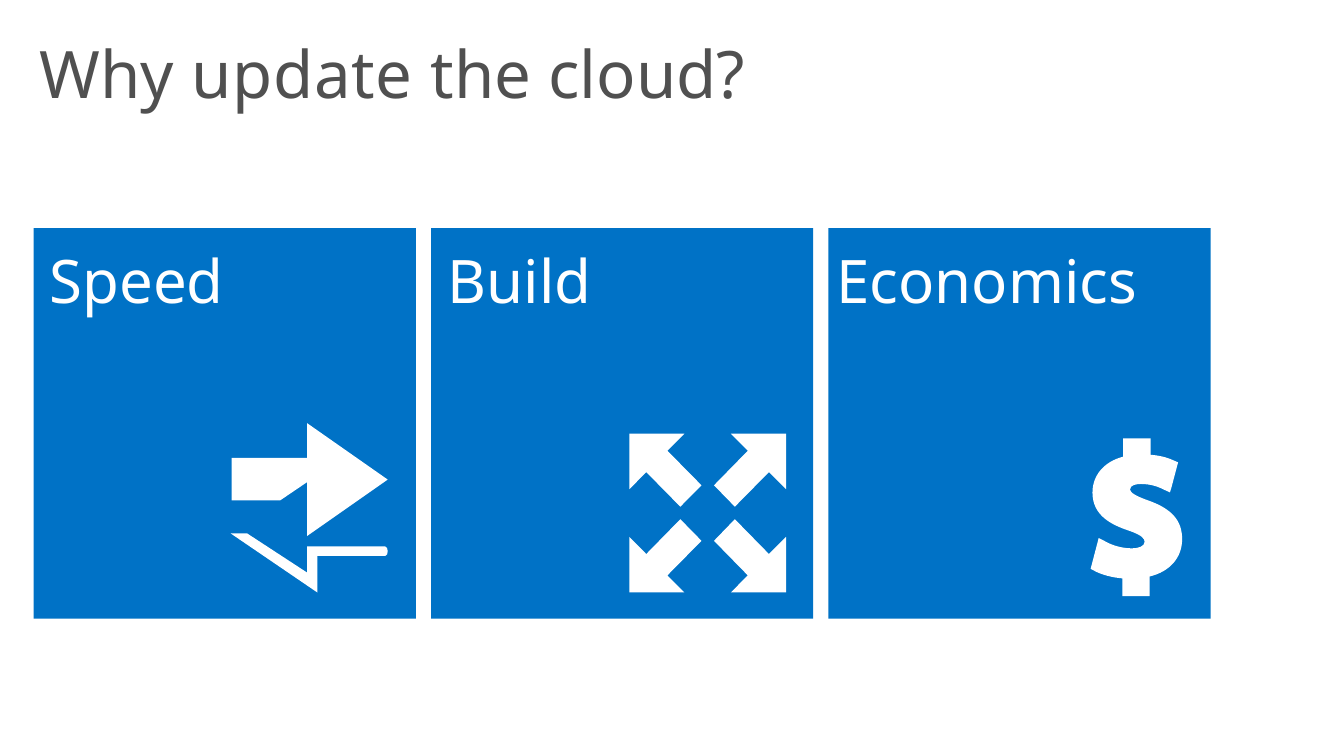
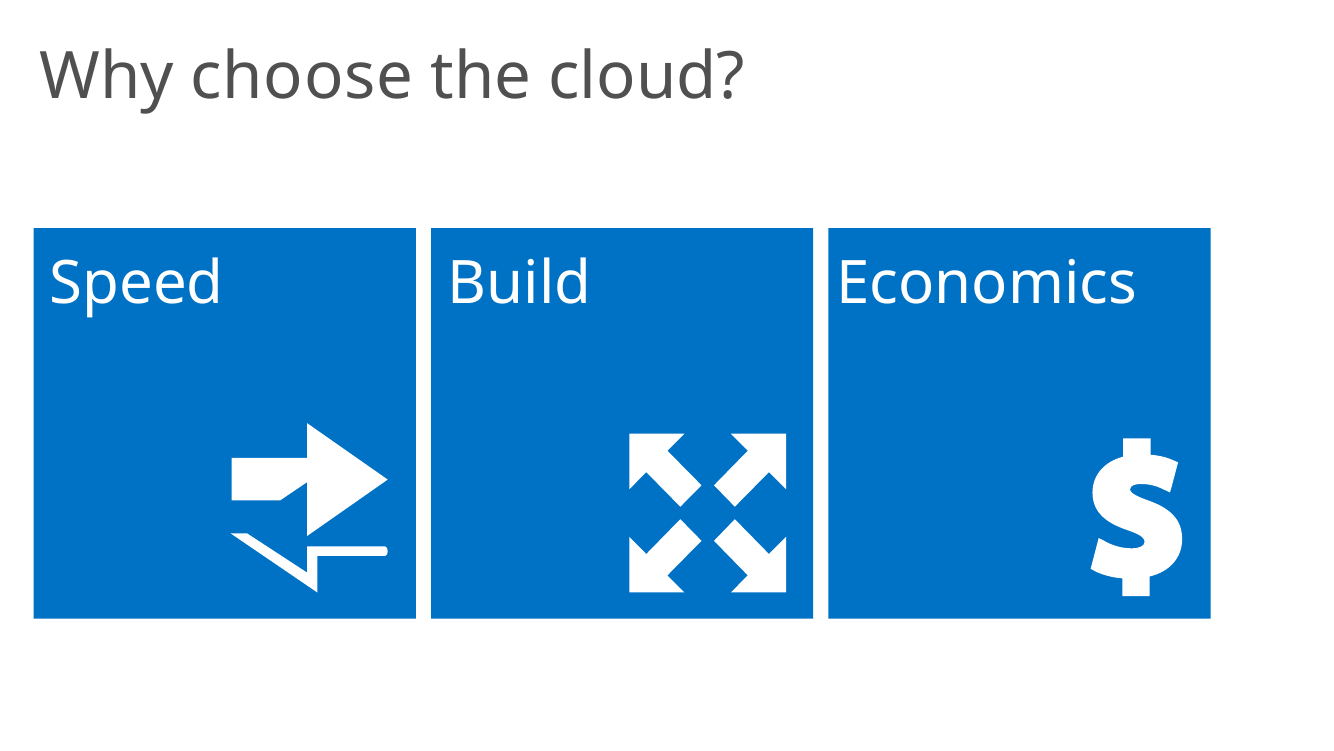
update: update -> choose (302, 77)
